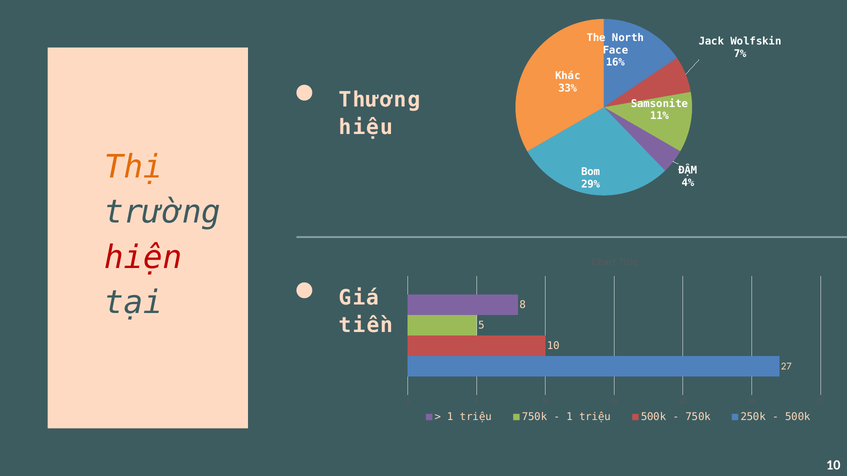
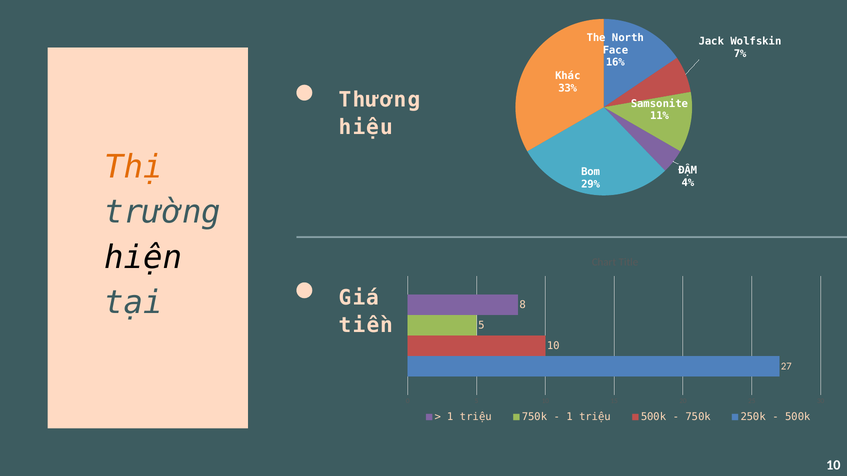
hiện colour: red -> black (143, 258)
